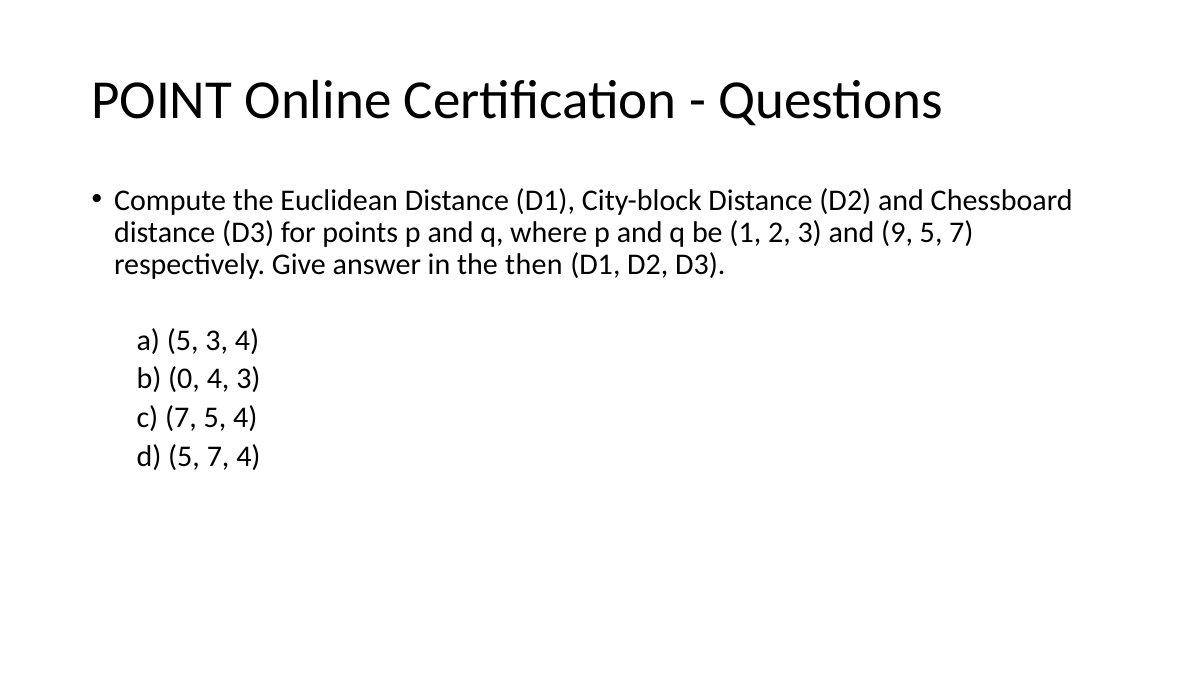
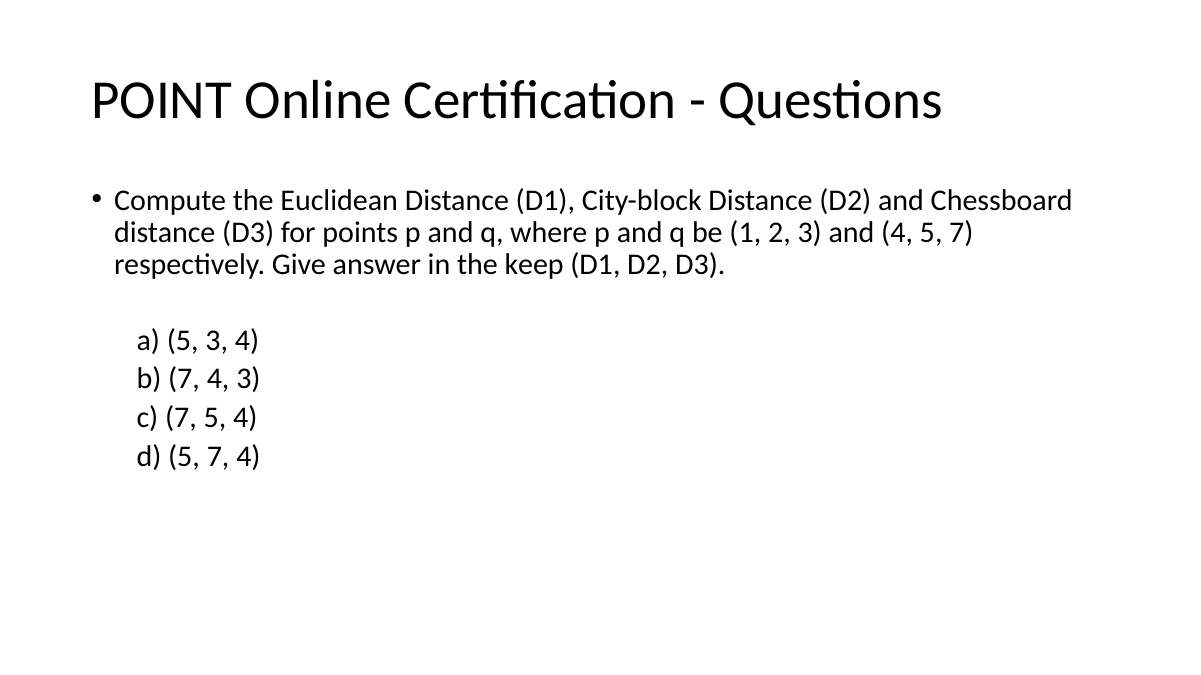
and 9: 9 -> 4 (897, 233)
then: then -> keep (534, 265)
b 0: 0 -> 7 (184, 379)
